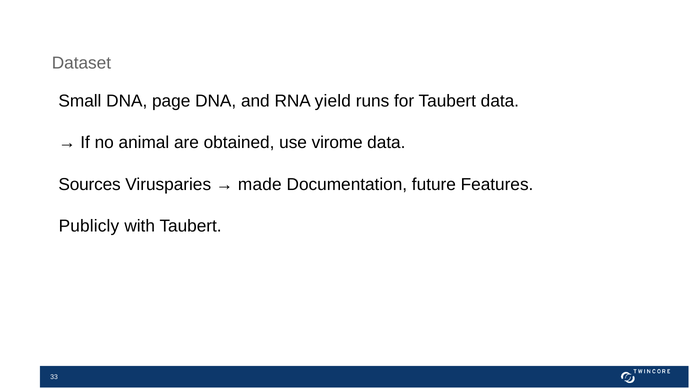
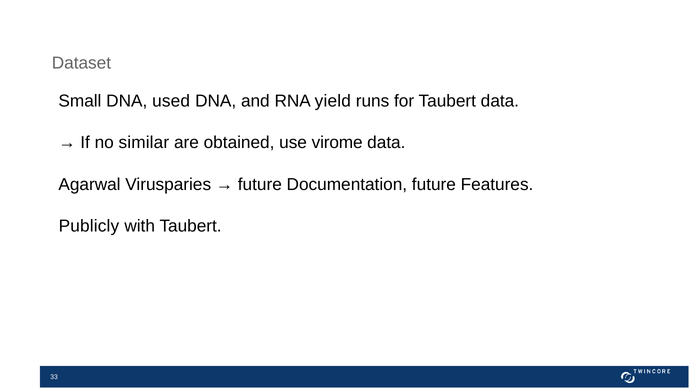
page: page -> used (171, 101)
animal: animal -> similar (144, 143)
Sources: Sources -> Agarwal (89, 184)
made: made -> future (260, 184)
